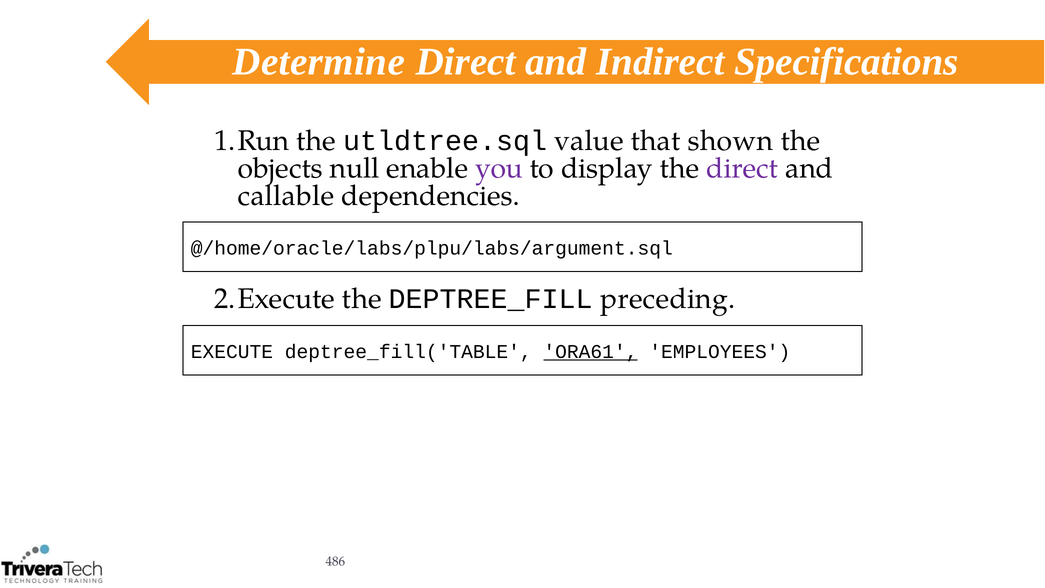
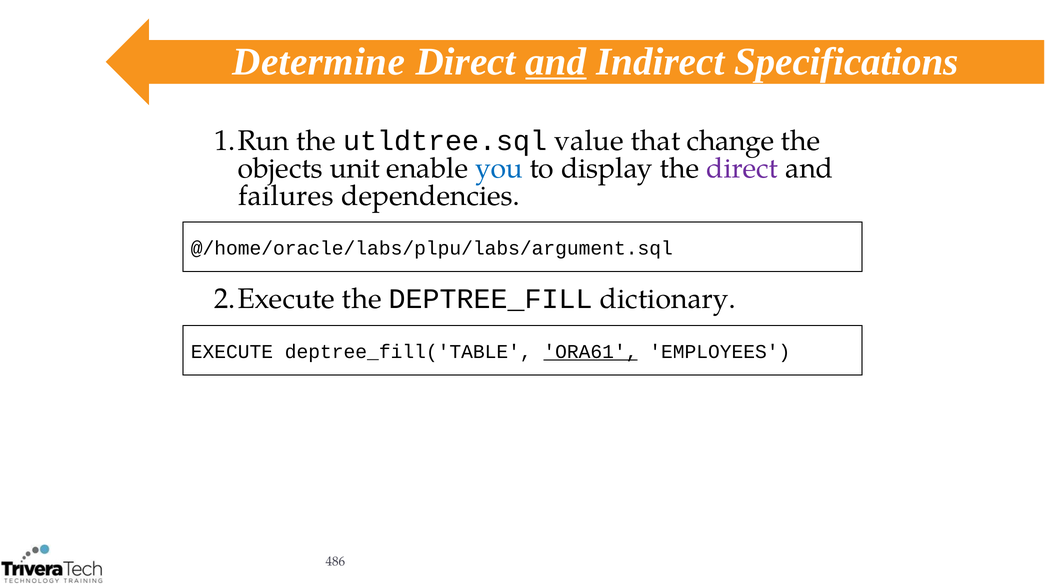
and underline: none -> present (556, 62)
shown: shown -> change (731, 141)
null: null -> unit (355, 168)
you colour: purple -> blue (499, 168)
callable: callable -> failures (286, 196)
preceding: preceding -> dictionary (668, 299)
